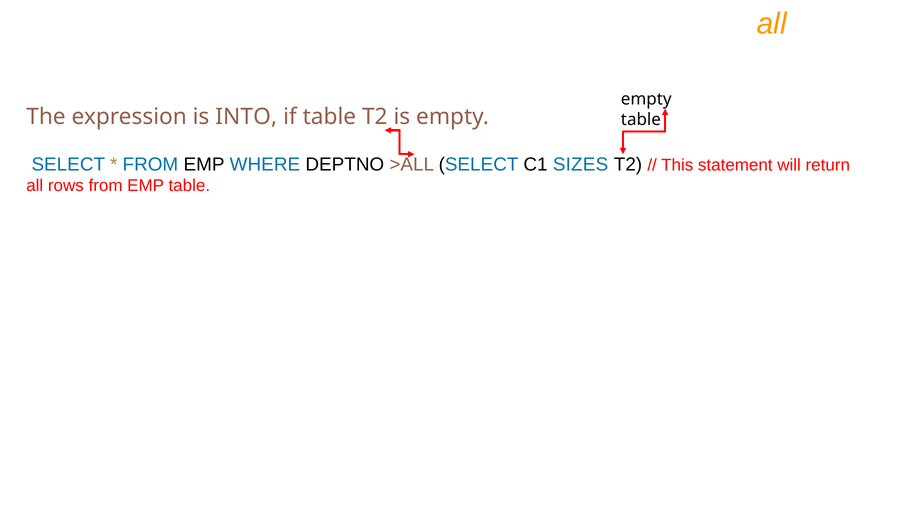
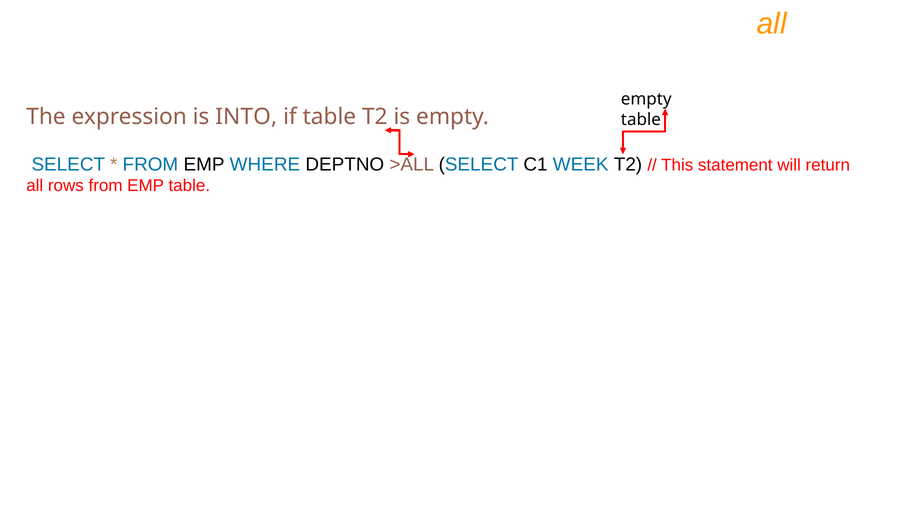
SIZES: SIZES -> WEEK (581, 164)
